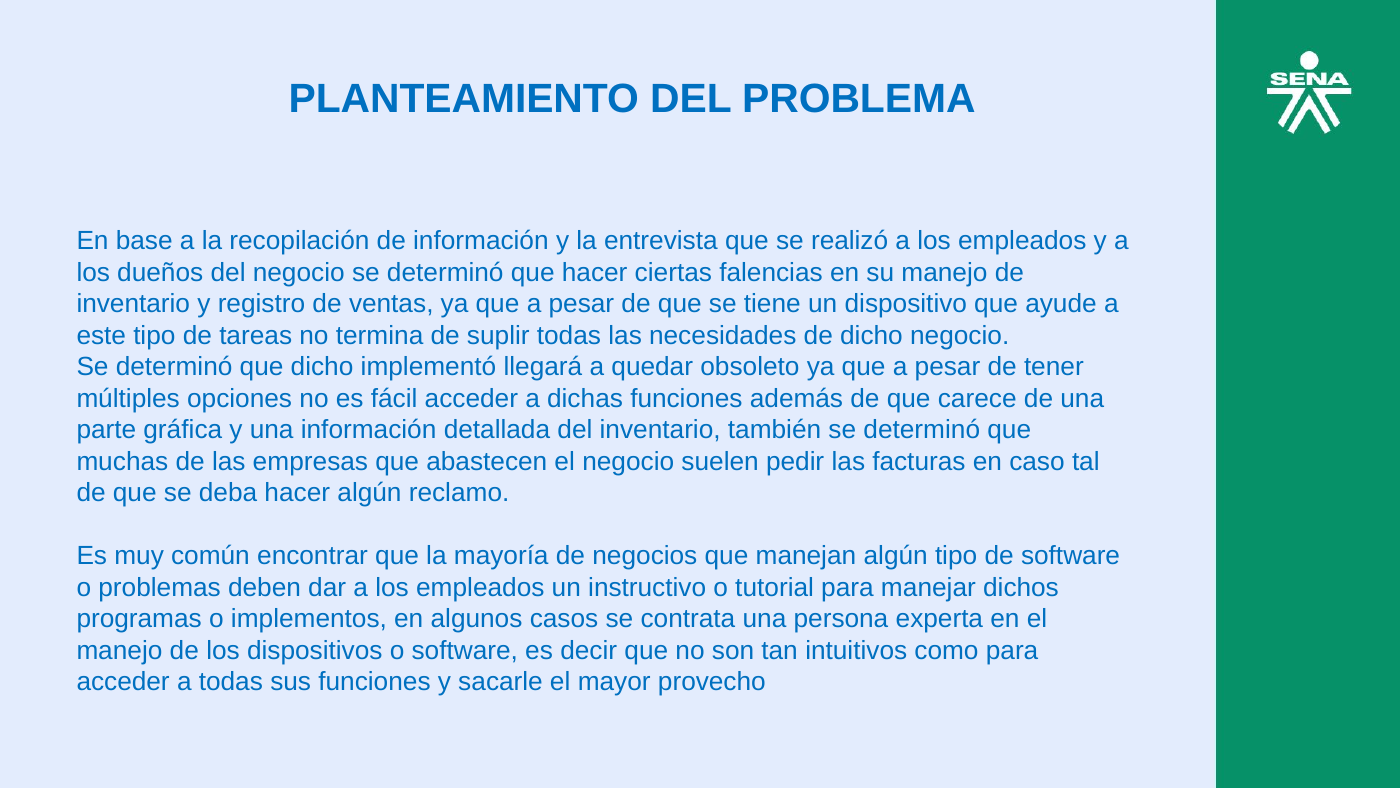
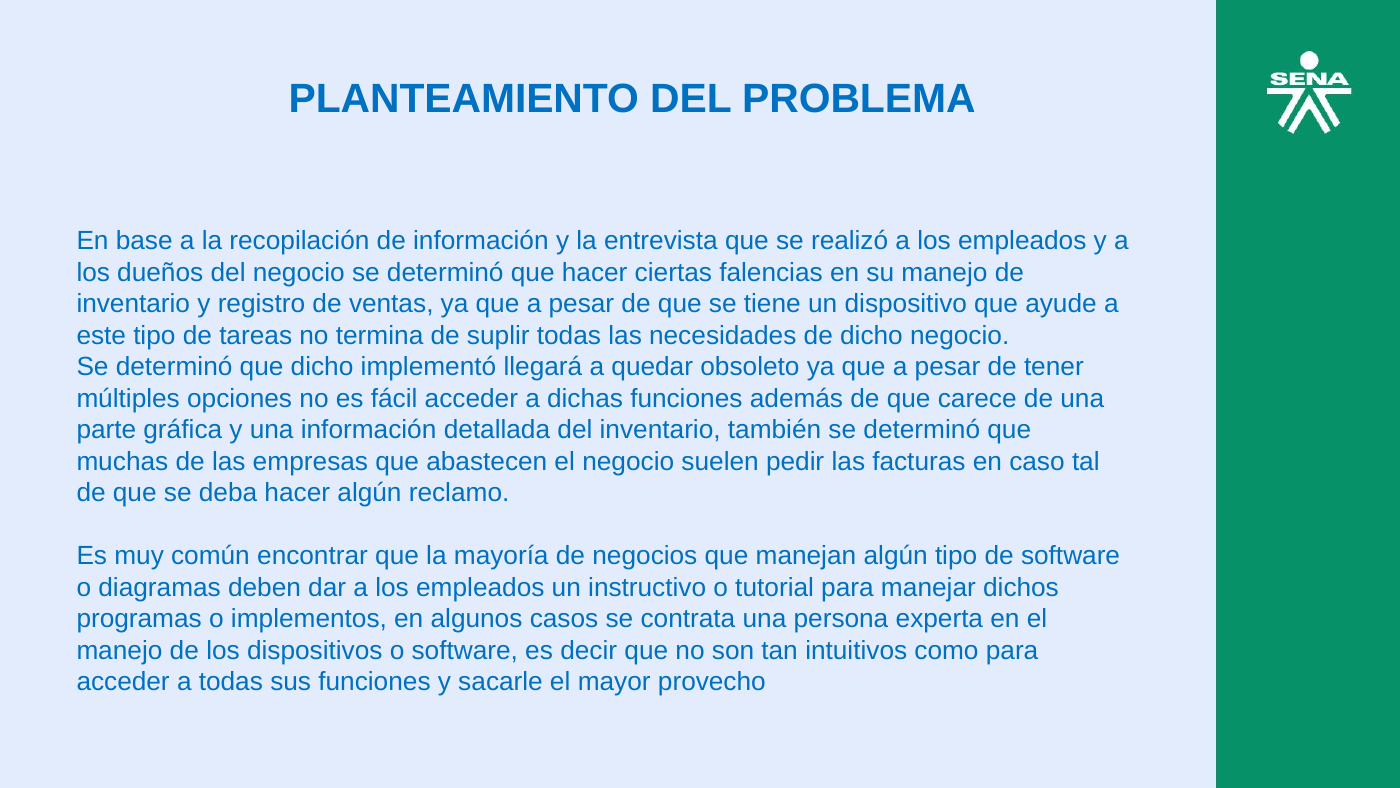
problemas: problemas -> diagramas (160, 587)
